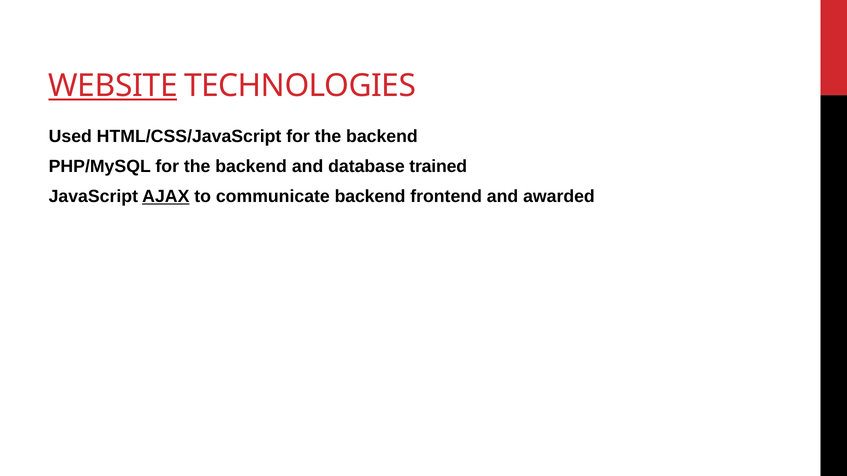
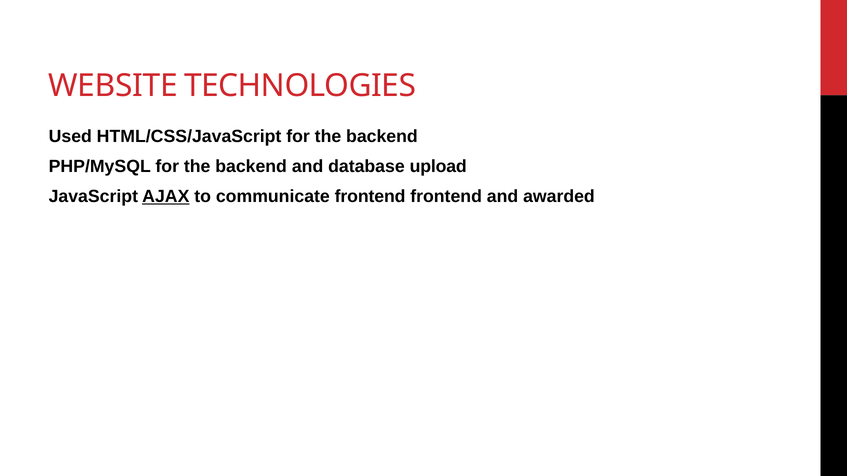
WEBSITE underline: present -> none (113, 86)
trained: trained -> upload (438, 167)
communicate backend: backend -> frontend (370, 197)
